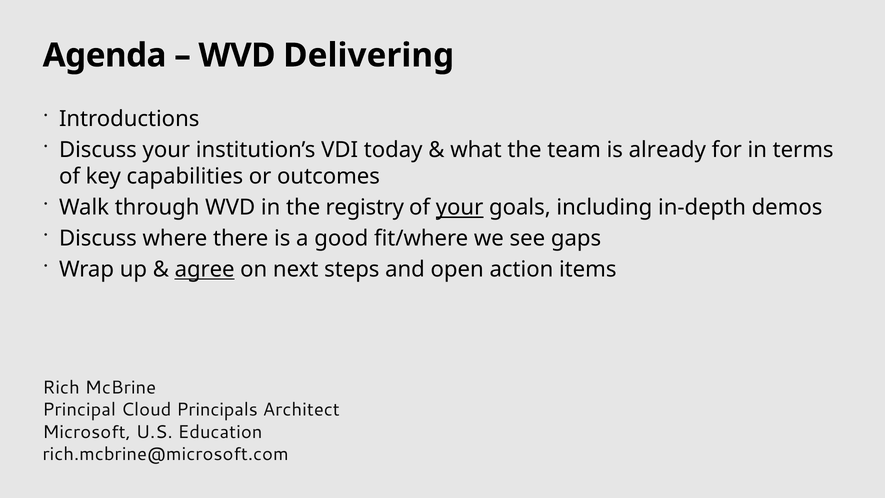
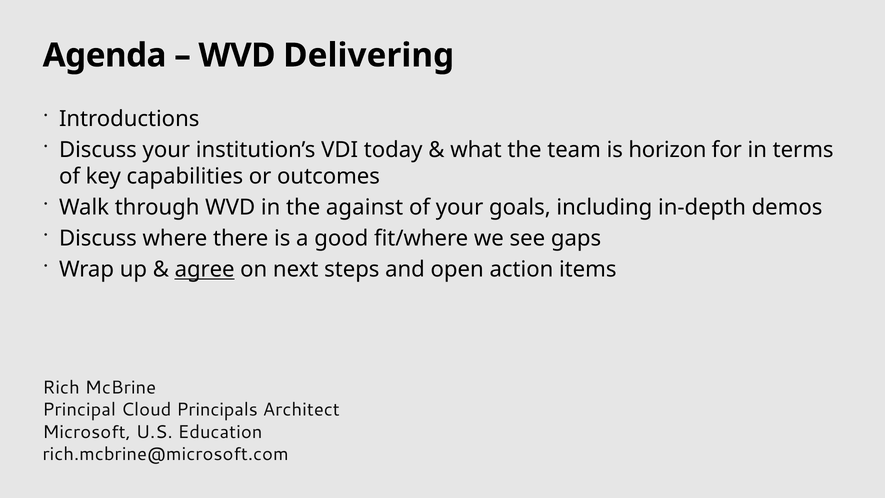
already: already -> horizon (667, 150)
registry: registry -> against (365, 207)
your underline: present -> none (460, 207)
